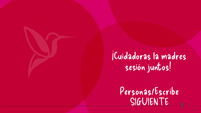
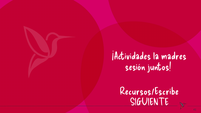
¡Cuidadoras: ¡Cuidadoras -> ¡Actividades (131, 56)
Personas/Escribe: Personas/Escribe -> Recursos/Escribe (149, 92)
